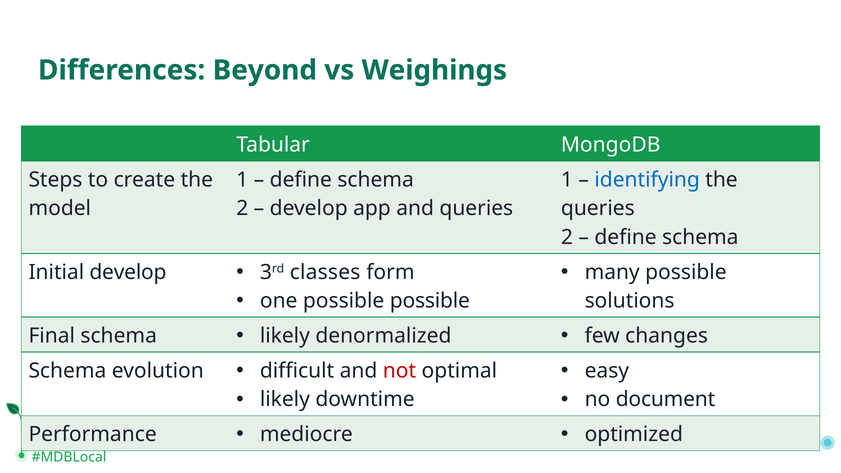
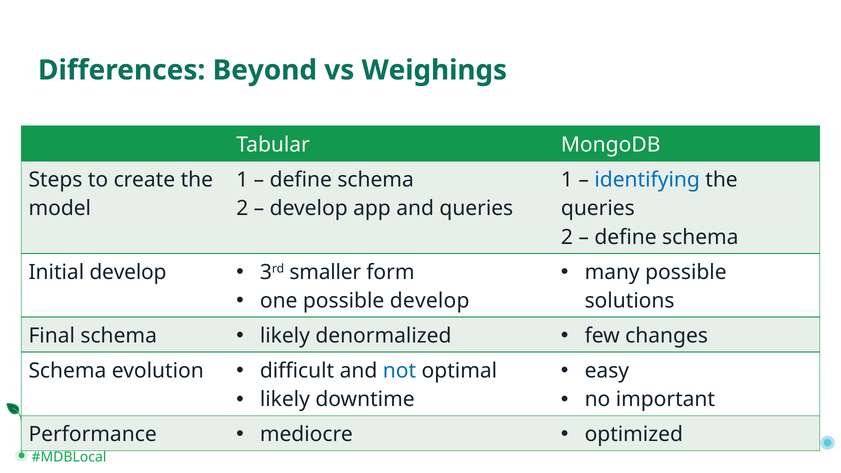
classes: classes -> smaller (325, 272)
possible possible: possible -> develop (430, 301)
not colour: red -> blue (399, 371)
document: document -> important (665, 400)
